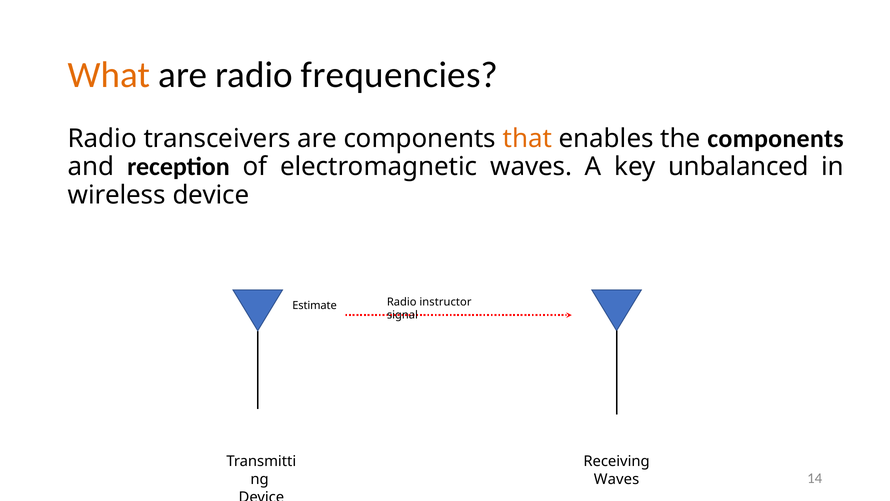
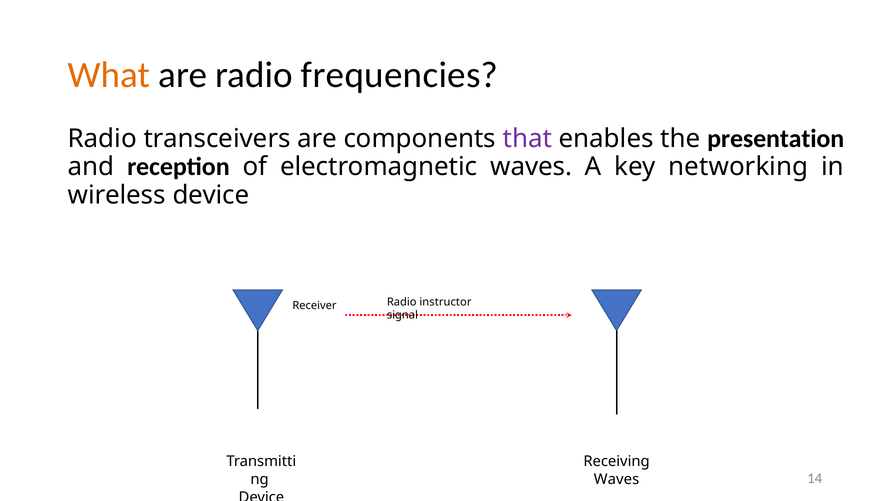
that colour: orange -> purple (527, 139)
the components: components -> presentation (776, 139)
unbalanced: unbalanced -> networking (738, 167)
Estimate: Estimate -> Receiver (314, 305)
